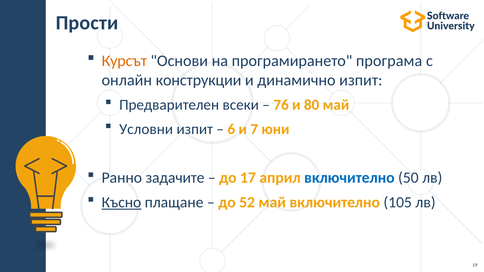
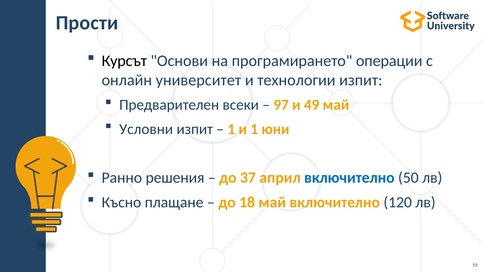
Курсът colour: orange -> black (124, 61)
програма: програма -> операции (389, 61)
конструкции: конструкции -> университет (198, 80)
динамично: динамично -> технологии (296, 80)
76: 76 -> 97 (281, 105)
80: 80 -> 49 (312, 105)
6: 6 -> 1 (231, 129)
и 7: 7 -> 1 (254, 129)
задачите: задачите -> решения (175, 178)
17: 17 -> 37 (248, 178)
Късно underline: present -> none (121, 203)
52: 52 -> 18 (247, 203)
105: 105 -> 120 (398, 203)
